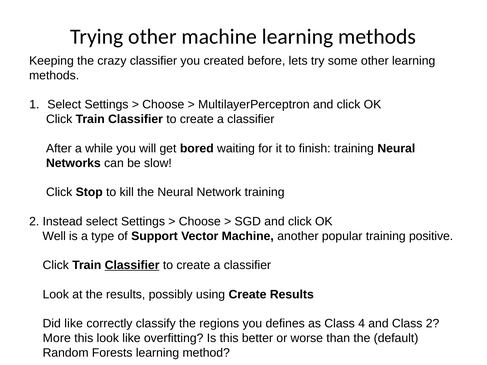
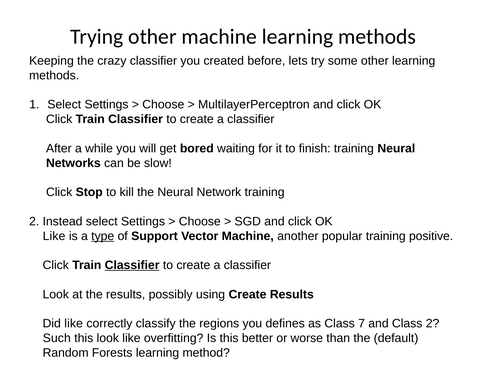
Well: Well -> Like (54, 236)
type underline: none -> present (103, 236)
4: 4 -> 7 (362, 324)
More: More -> Such (57, 338)
